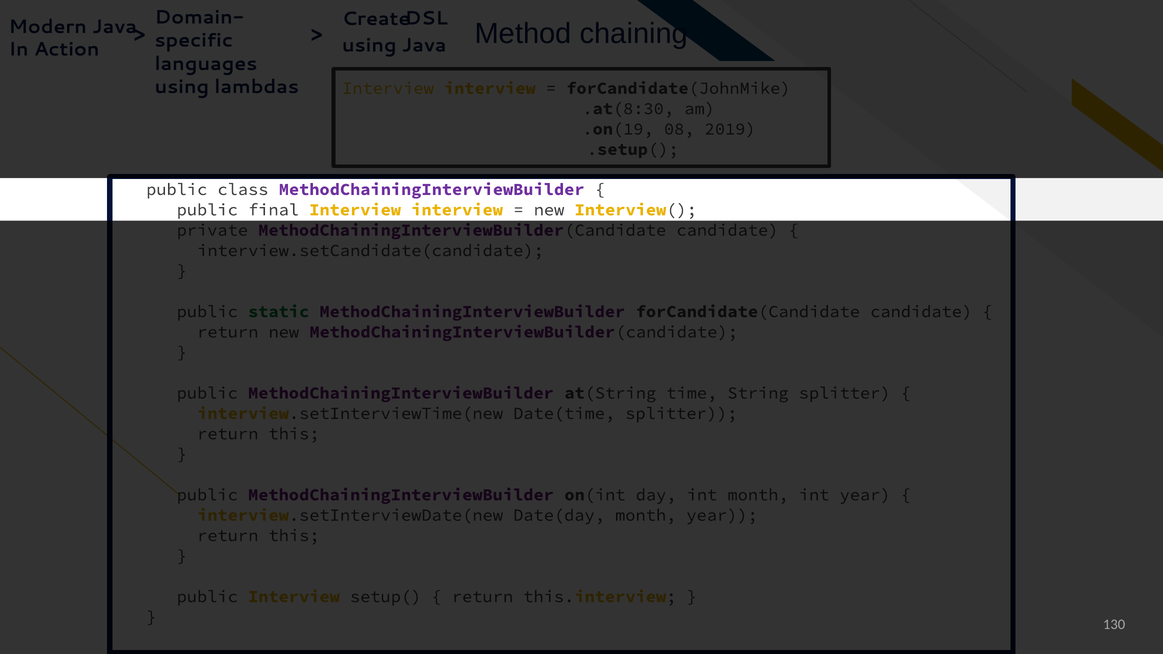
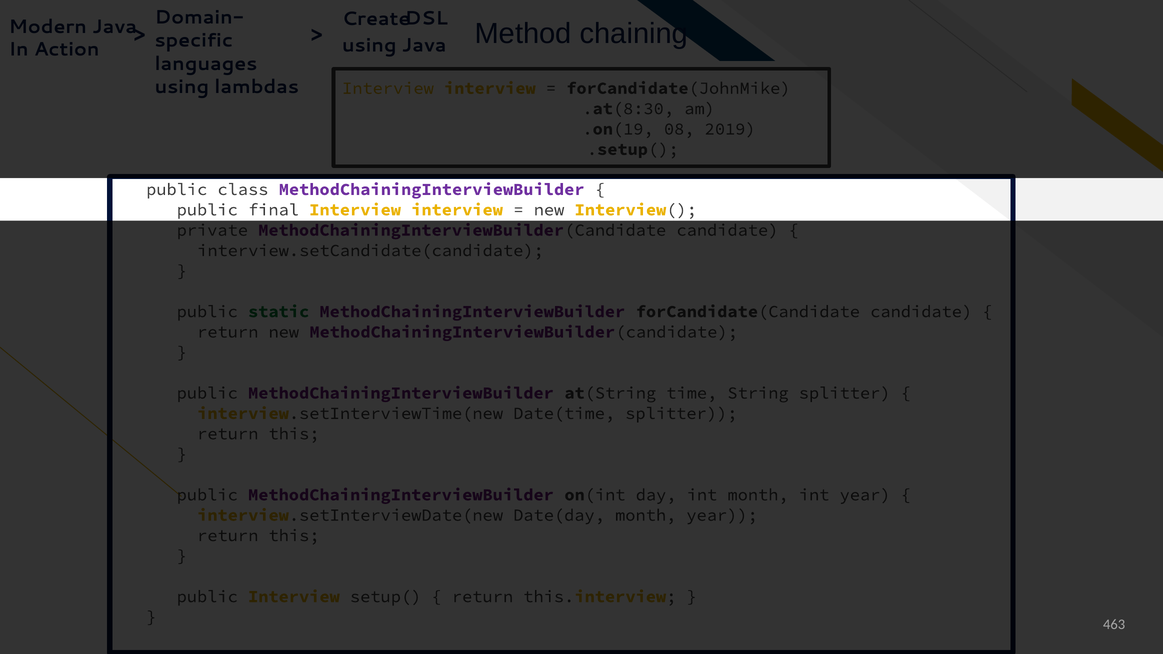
130: 130 -> 463 (1114, 625)
